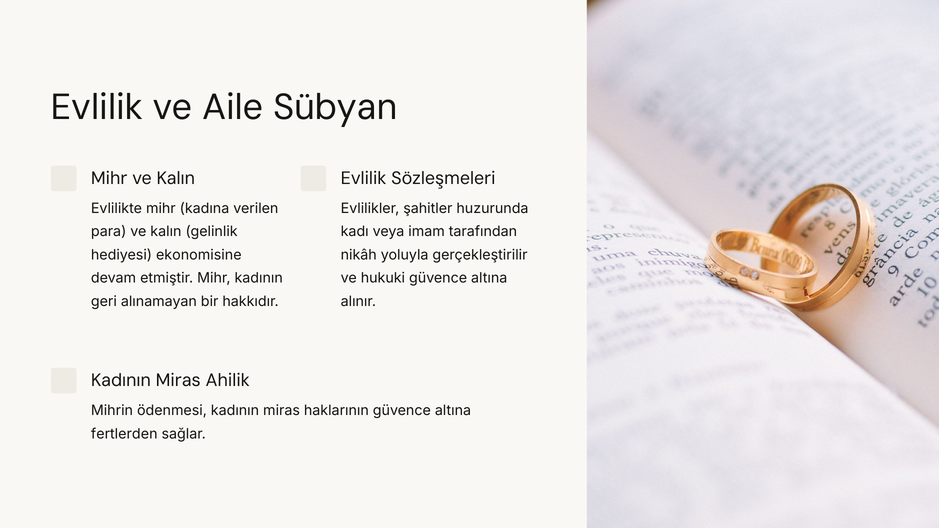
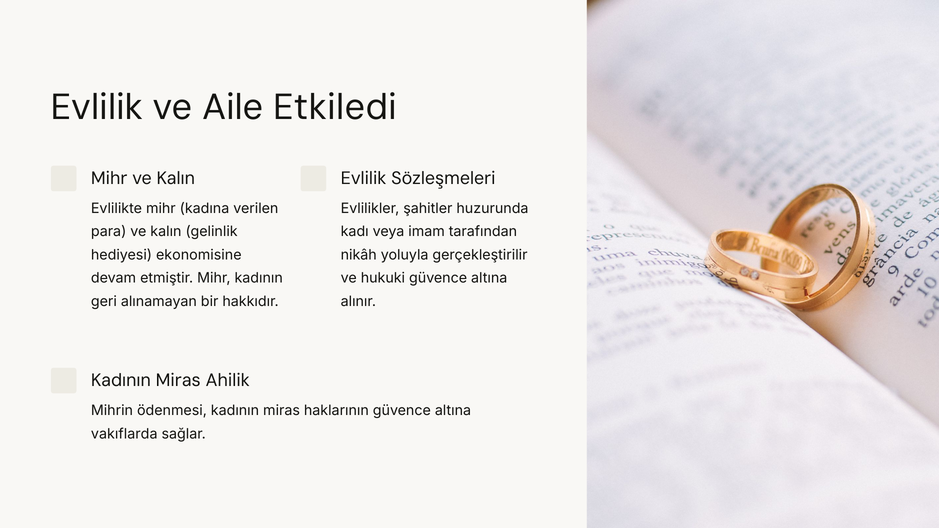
Sübyan: Sübyan -> Etkiledi (335, 107)
fertlerden: fertlerden -> vakıflarda (124, 434)
